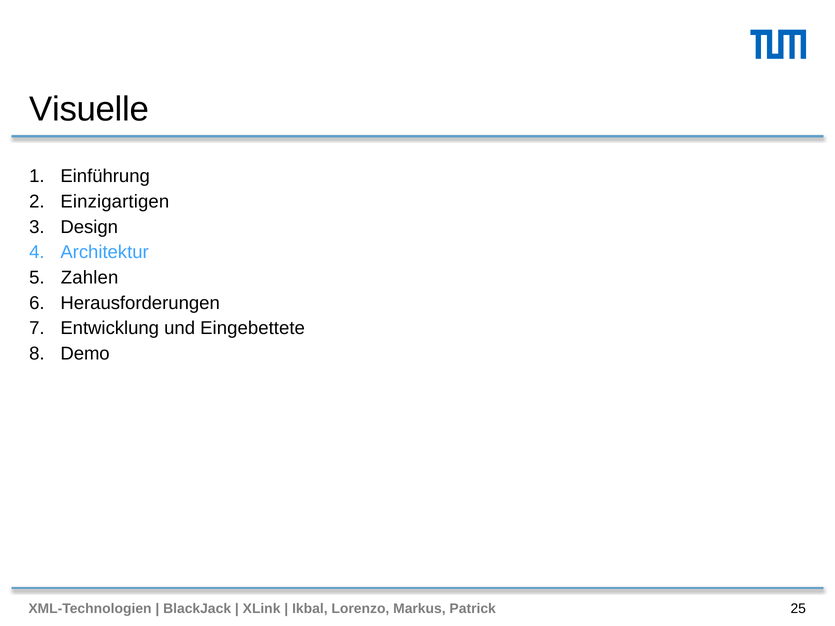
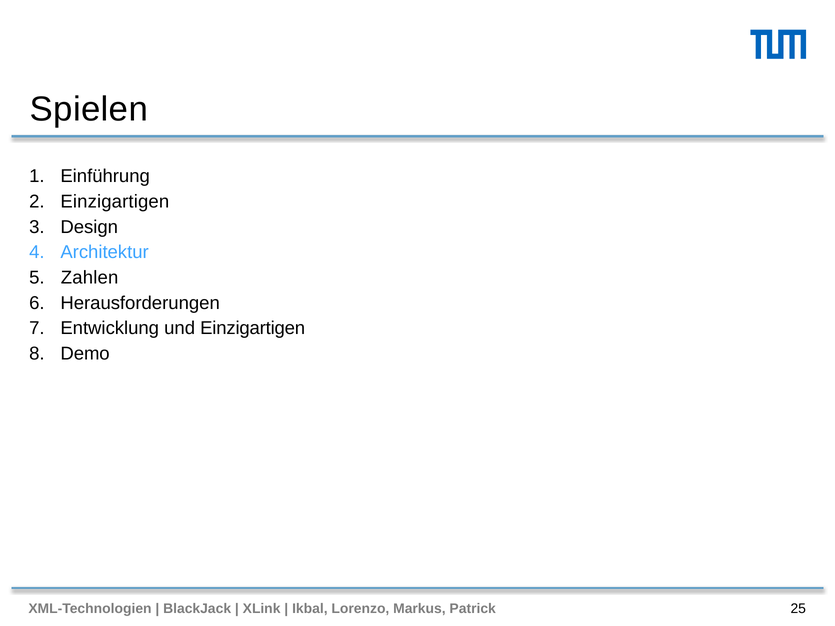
Visuelle: Visuelle -> Spielen (89, 109)
und Eingebettete: Eingebettete -> Einzigartigen (253, 329)
